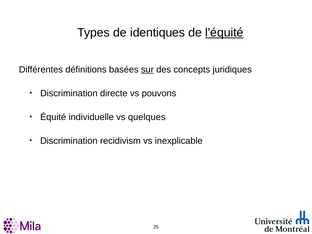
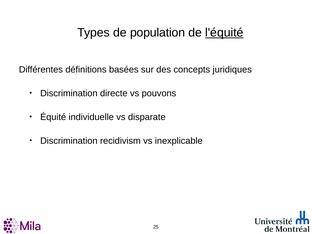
identiques: identiques -> population (158, 33)
sur underline: present -> none (147, 70)
quelques: quelques -> disparate (147, 117)
